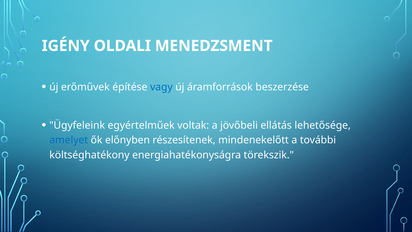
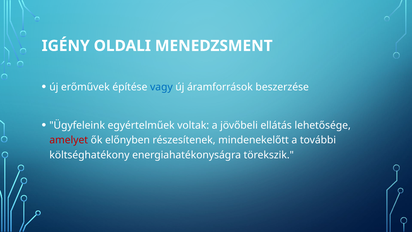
amelyet colour: blue -> red (69, 140)
